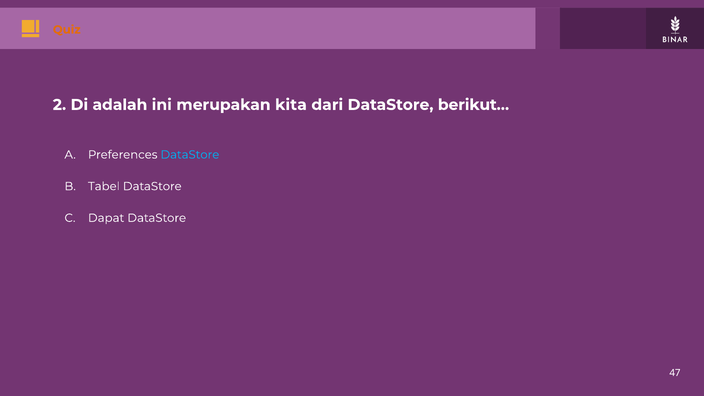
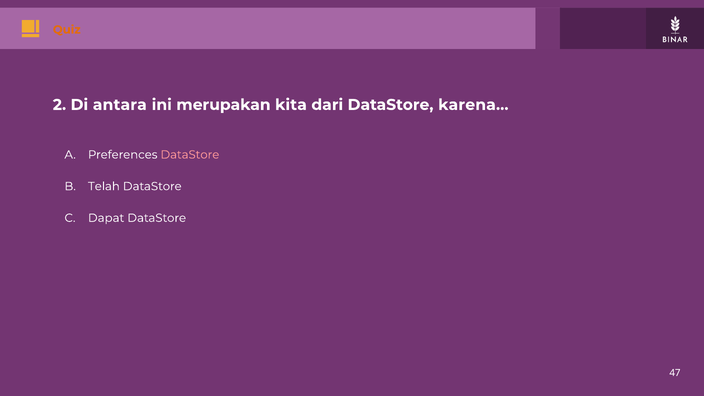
adalah: adalah -> antara (120, 105)
berikut…: berikut… -> karena… (473, 105)
DataStore colour: light blue -> pink (190, 155)
Tabel: Tabel -> Telah (104, 186)
